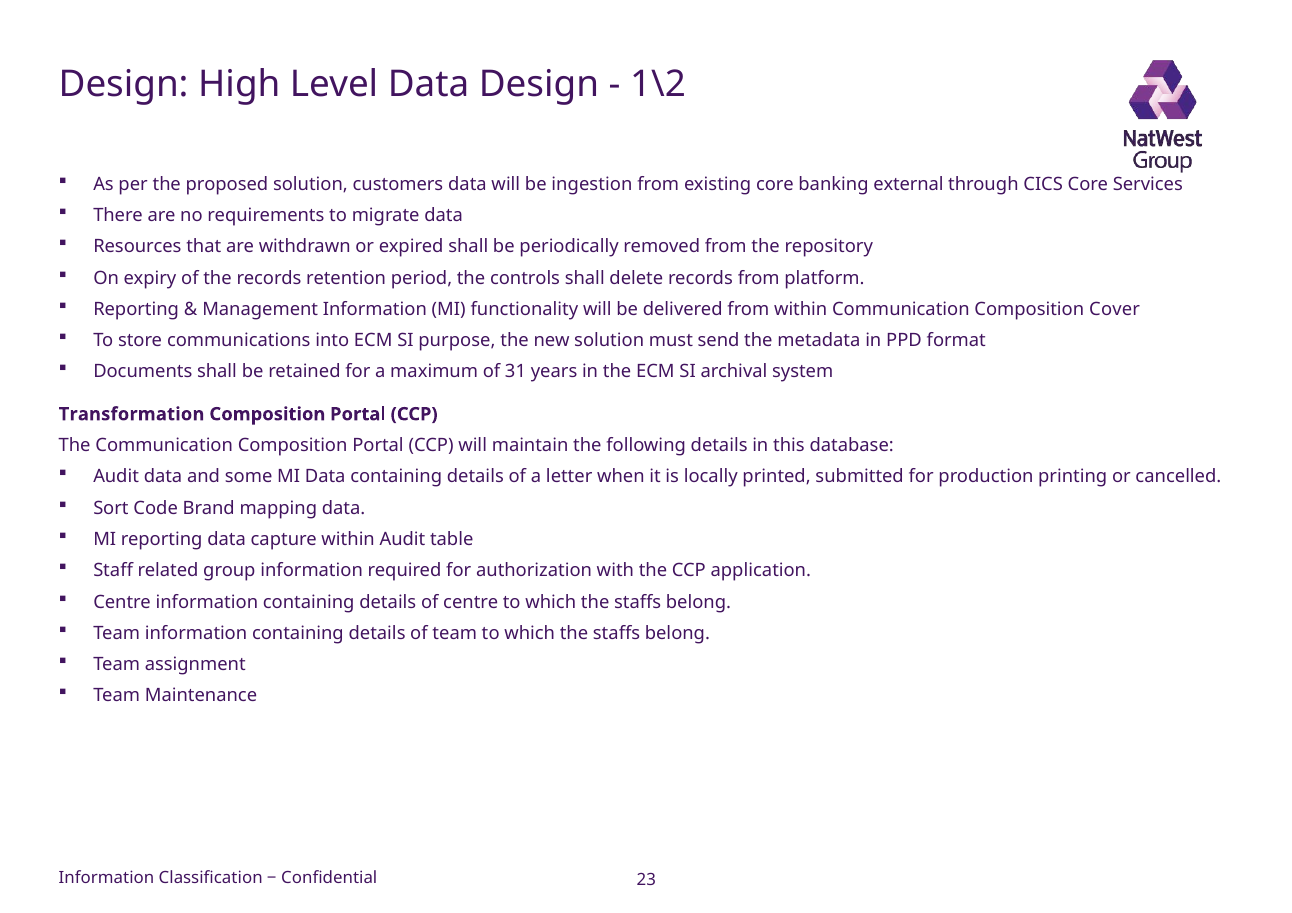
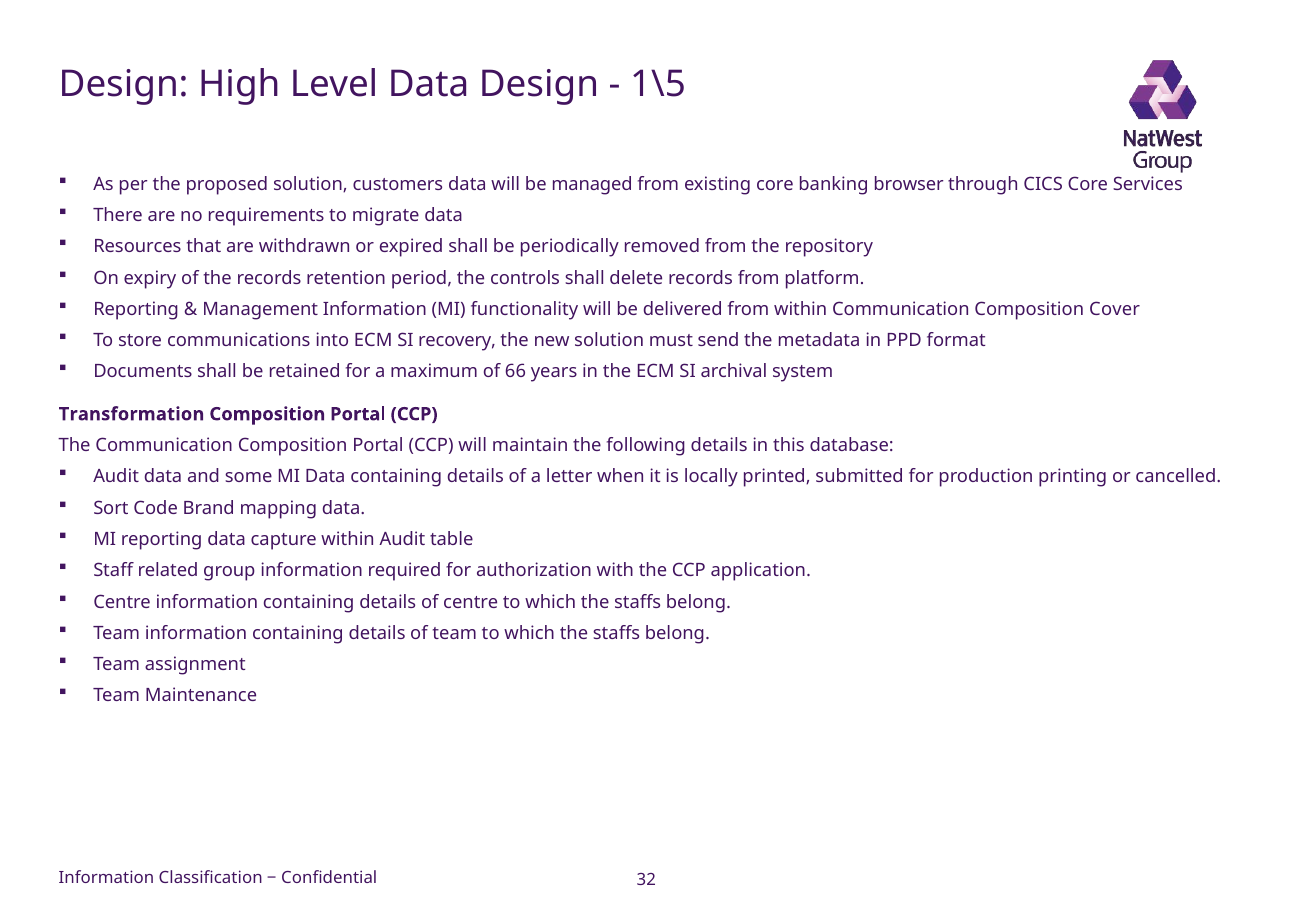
1\2: 1\2 -> 1\5 (658, 85)
ingestion: ingestion -> managed (592, 184)
external: external -> browser (909, 184)
purpose: purpose -> recovery (457, 341)
31: 31 -> 66 (515, 372)
23: 23 -> 32 (646, 881)
